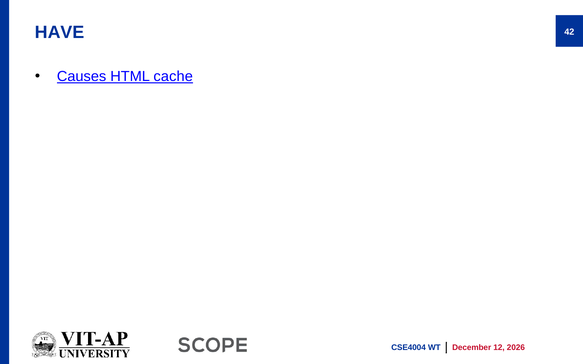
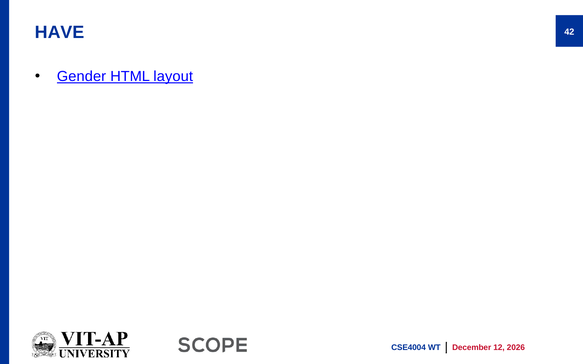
Causes: Causes -> Gender (81, 76)
cache: cache -> layout (173, 76)
